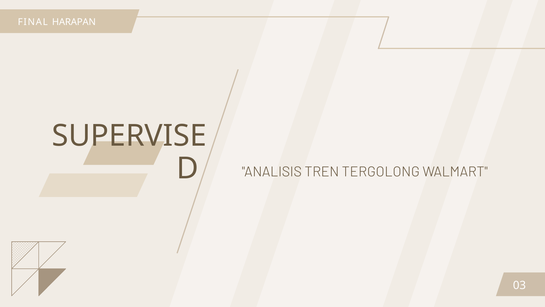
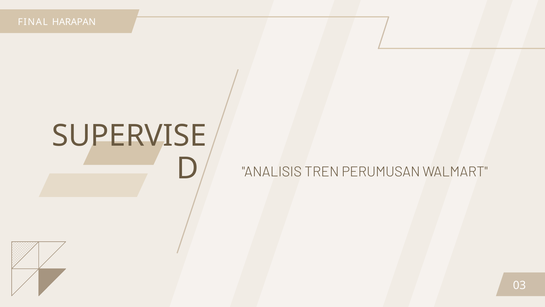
TERGOLONG: TERGOLONG -> PERUMUSAN (381, 172)
